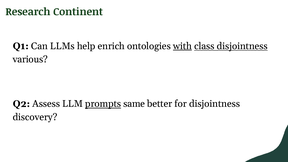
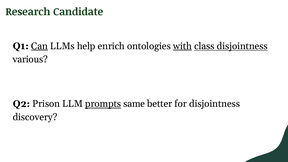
Continent: Continent -> Candidate (78, 12)
Can underline: none -> present (39, 46)
Assess: Assess -> Prison (46, 104)
